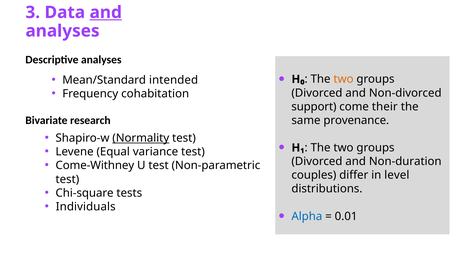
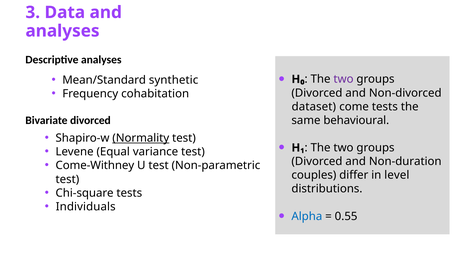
and underline: present -> none (106, 12)
two colour: orange -> purple (343, 79)
intended: intended -> synthetic (174, 80)
support: support -> dataset (314, 107)
come their: their -> tests (385, 107)
Bivariate research: research -> divorced (90, 121)
provenance: provenance -> behavioural (356, 121)
0.01: 0.01 -> 0.55 (346, 217)
